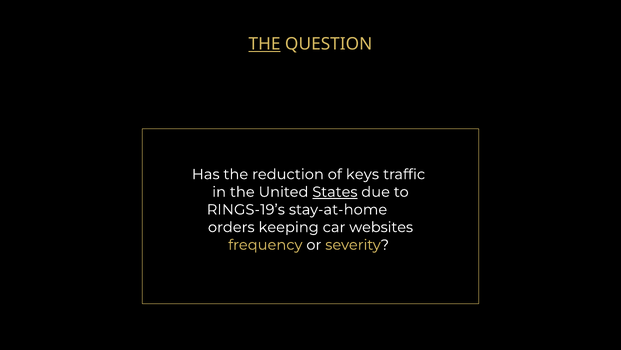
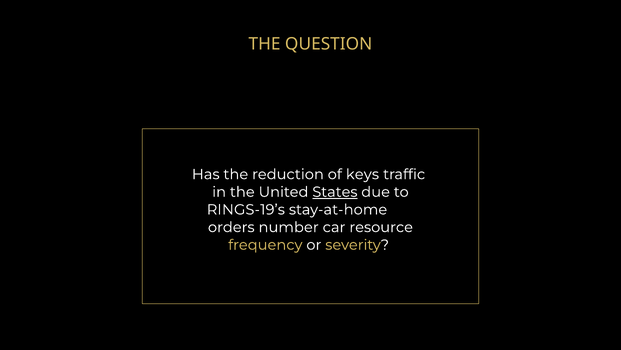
THE underline: present -> none (265, 44)
keeping: keeping -> number (289, 227)
websites: websites -> resource (381, 227)
